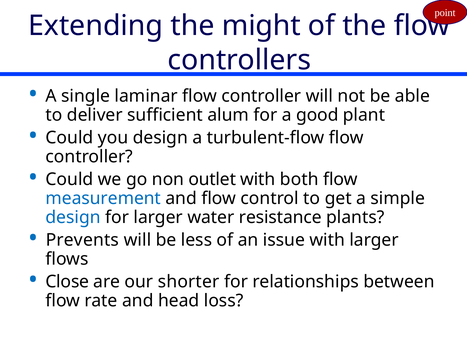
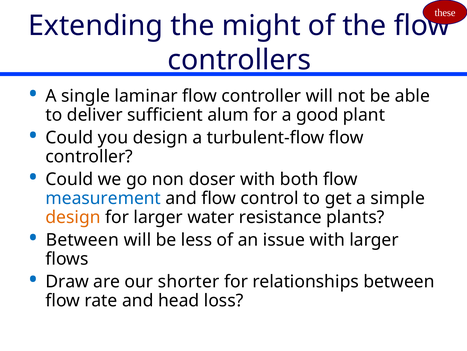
point: point -> these (445, 13)
outlet: outlet -> doser (212, 179)
design colour: blue -> orange (73, 217)
Prevents: Prevents -> Between (82, 240)
Close: Close -> Draw (67, 281)
